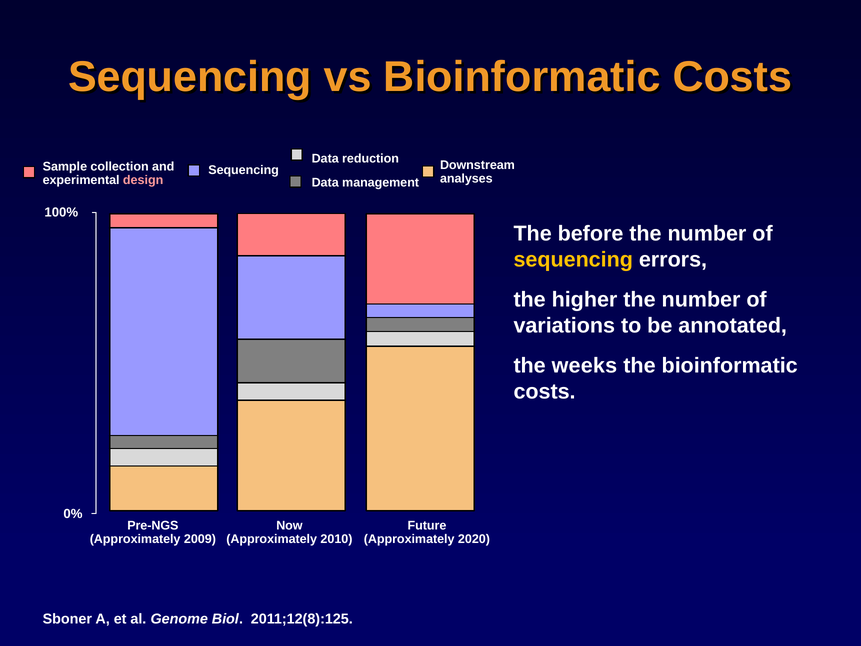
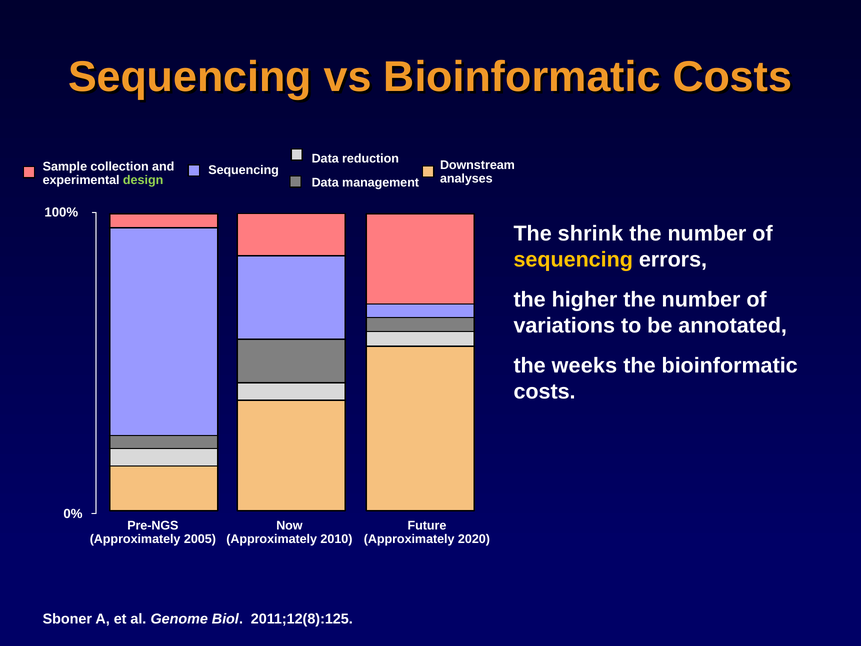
design colour: pink -> light green (143, 180)
before: before -> shrink (590, 234)
2009: 2009 -> 2005 (200, 539)
